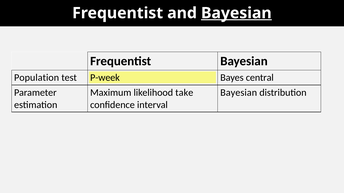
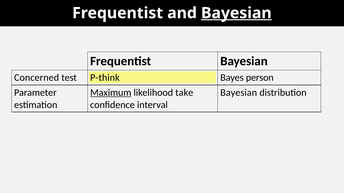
Population: Population -> Concerned (37, 78)
P-week: P-week -> P-think (105, 78)
central: central -> person (260, 78)
Maximum underline: none -> present (111, 93)
